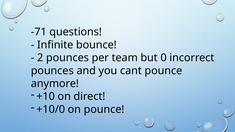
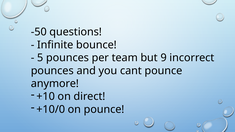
-71: -71 -> -50 (39, 32)
2: 2 -> 5 (40, 58)
0: 0 -> 9 (164, 58)
